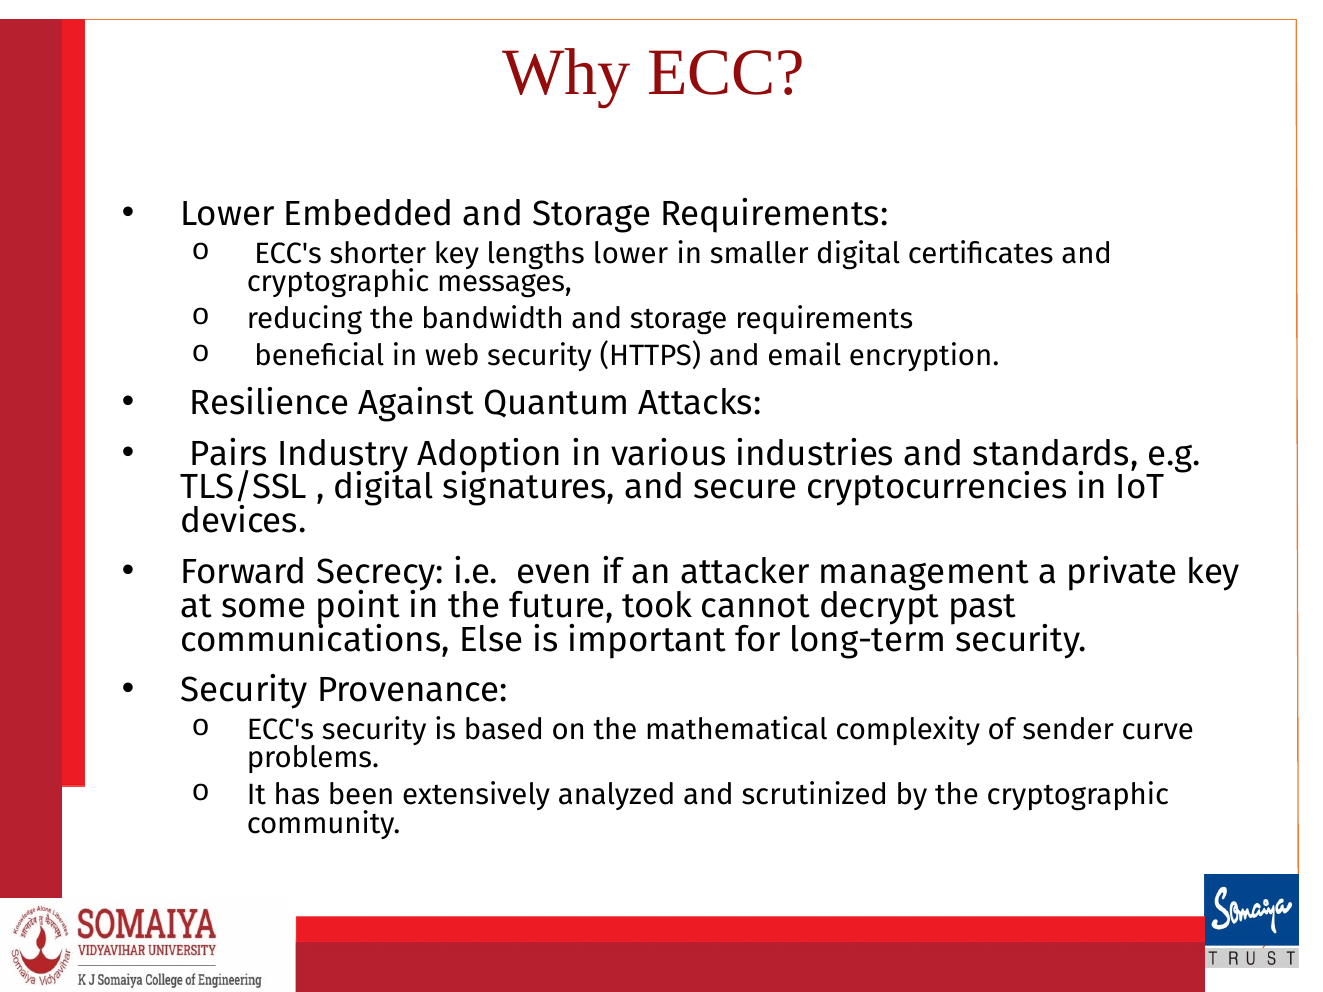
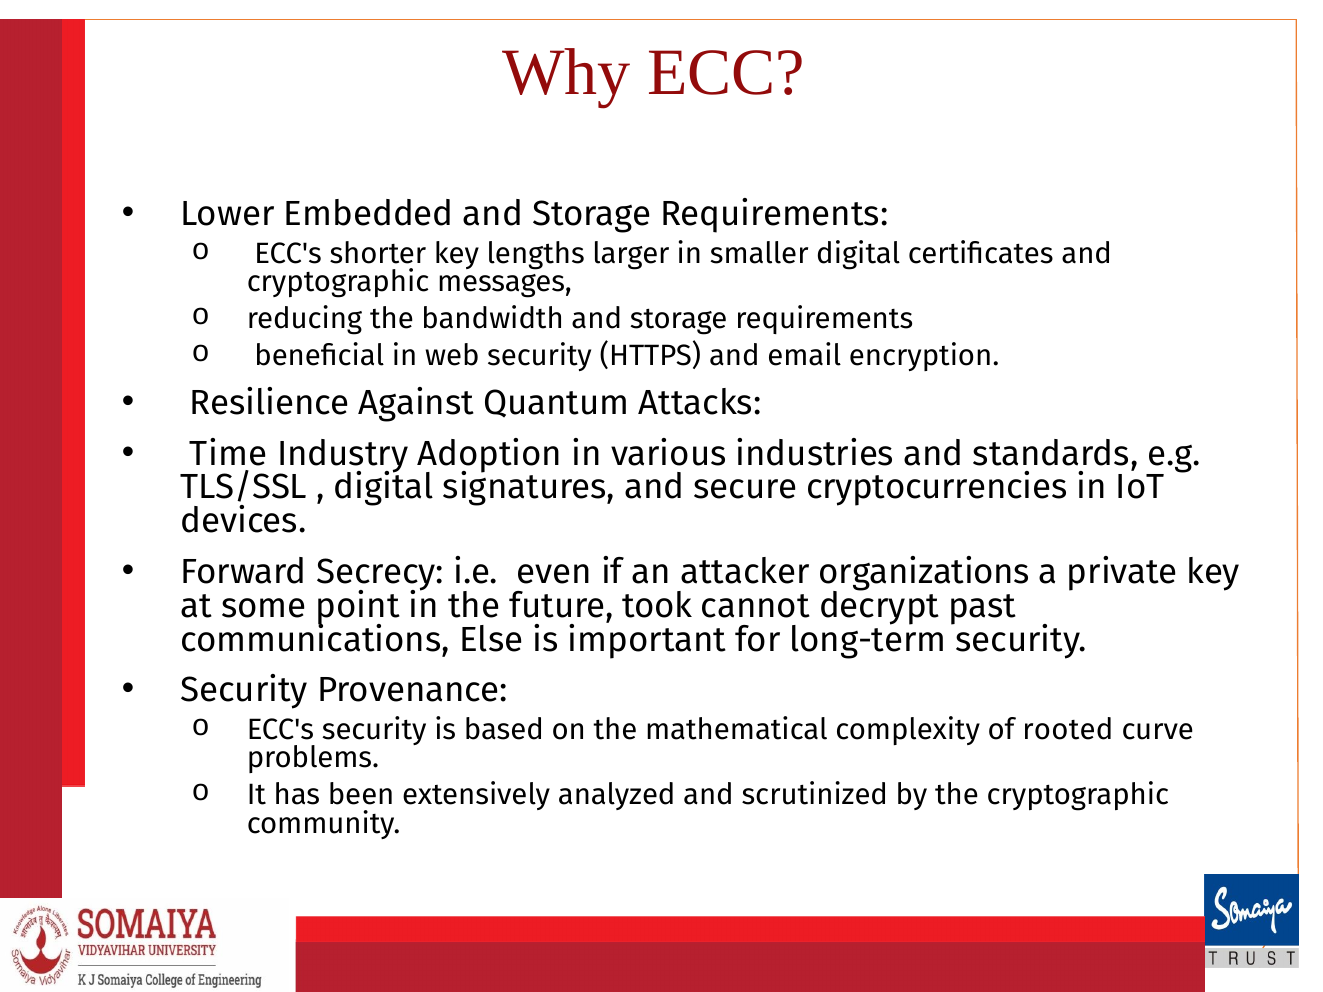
lengths lower: lower -> larger (631, 254)
Pairs: Pairs -> Time (229, 454)
management: management -> organizations (924, 572)
sender: sender -> rooted (1068, 730)
